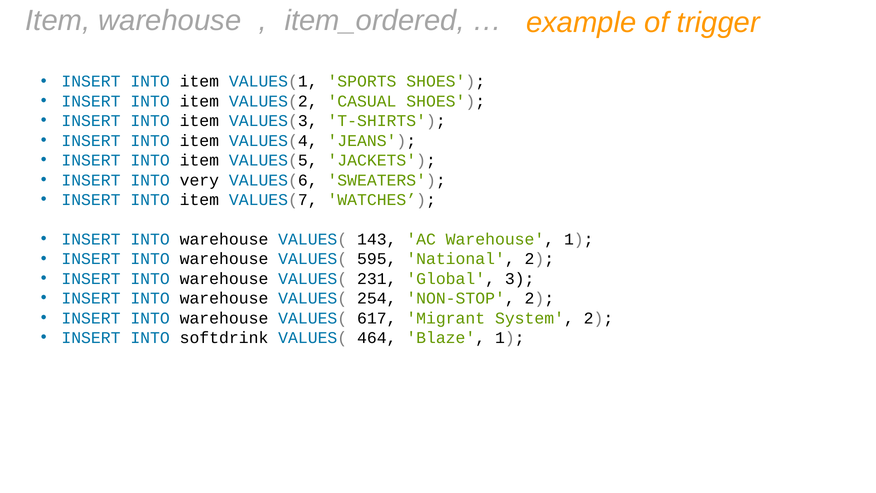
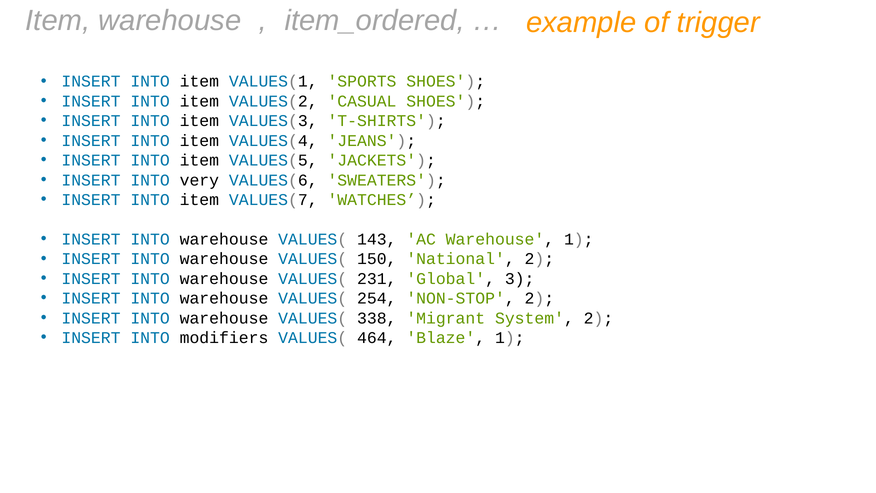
595: 595 -> 150 (377, 259)
617: 617 -> 338 (377, 318)
softdrink: softdrink -> modifiers (224, 338)
